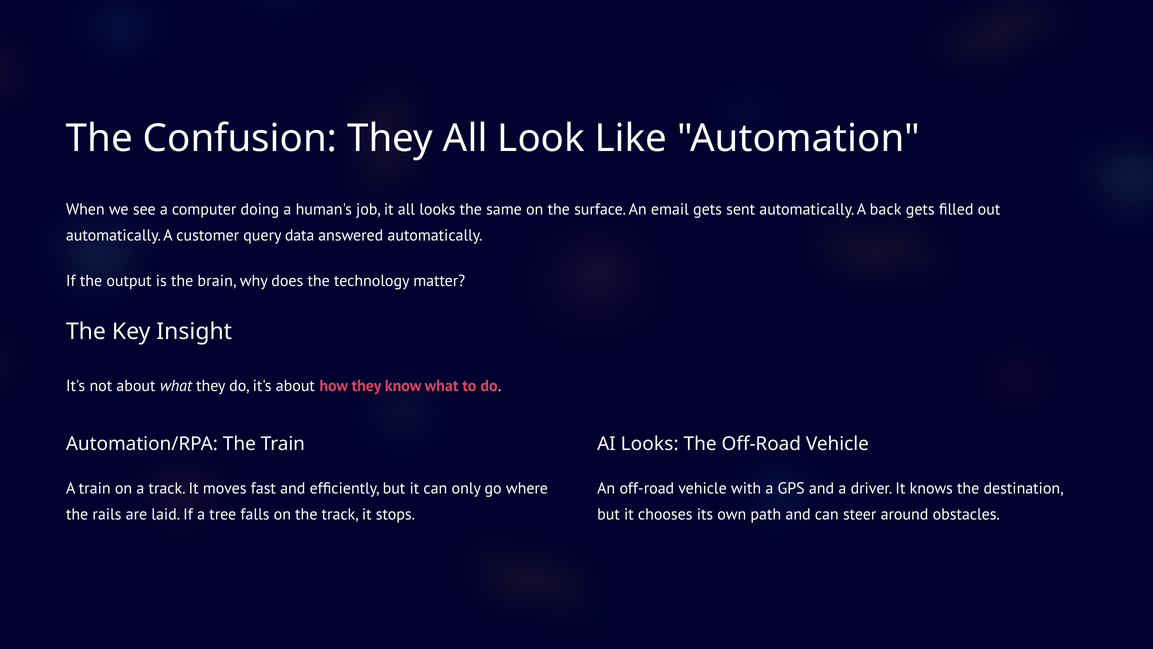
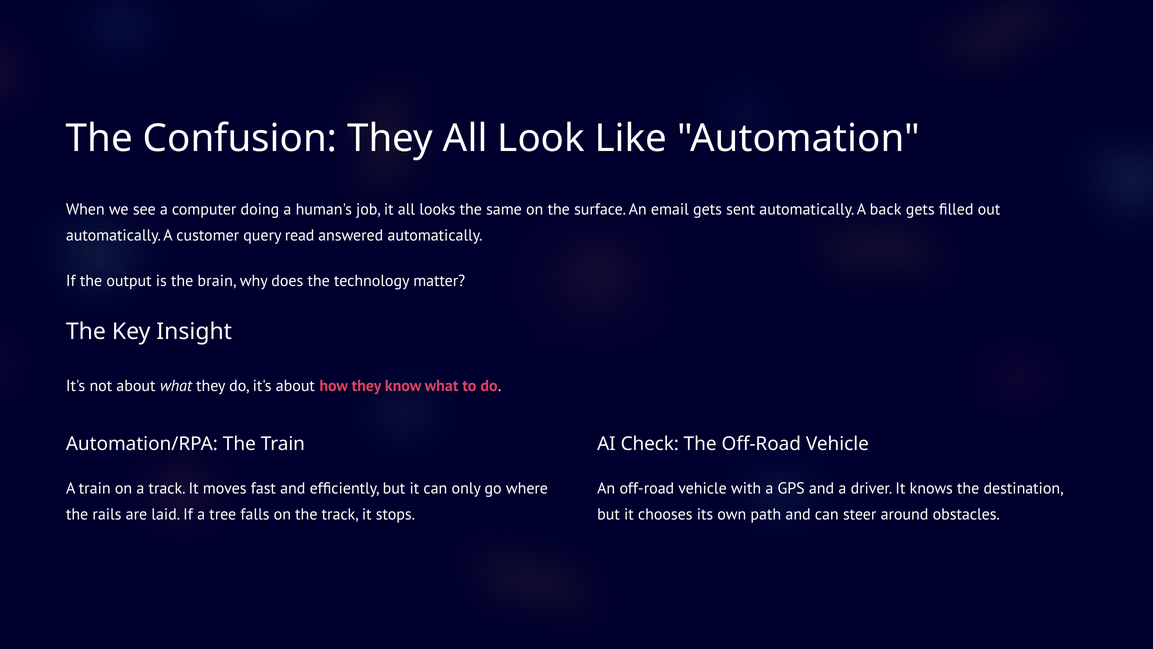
data: data -> read (300, 235)
AI Looks: Looks -> Check (650, 444)
